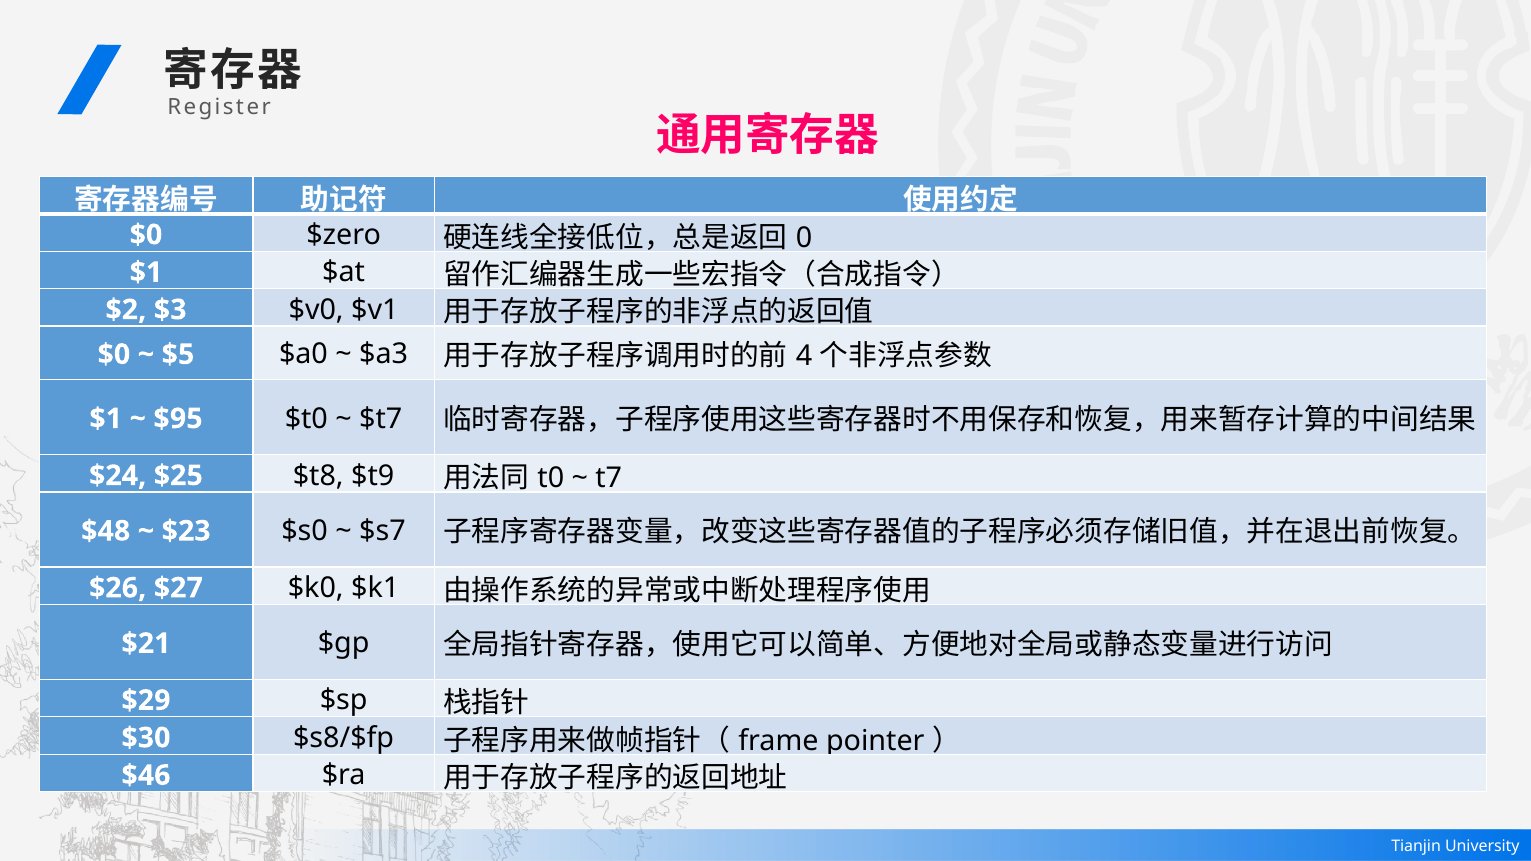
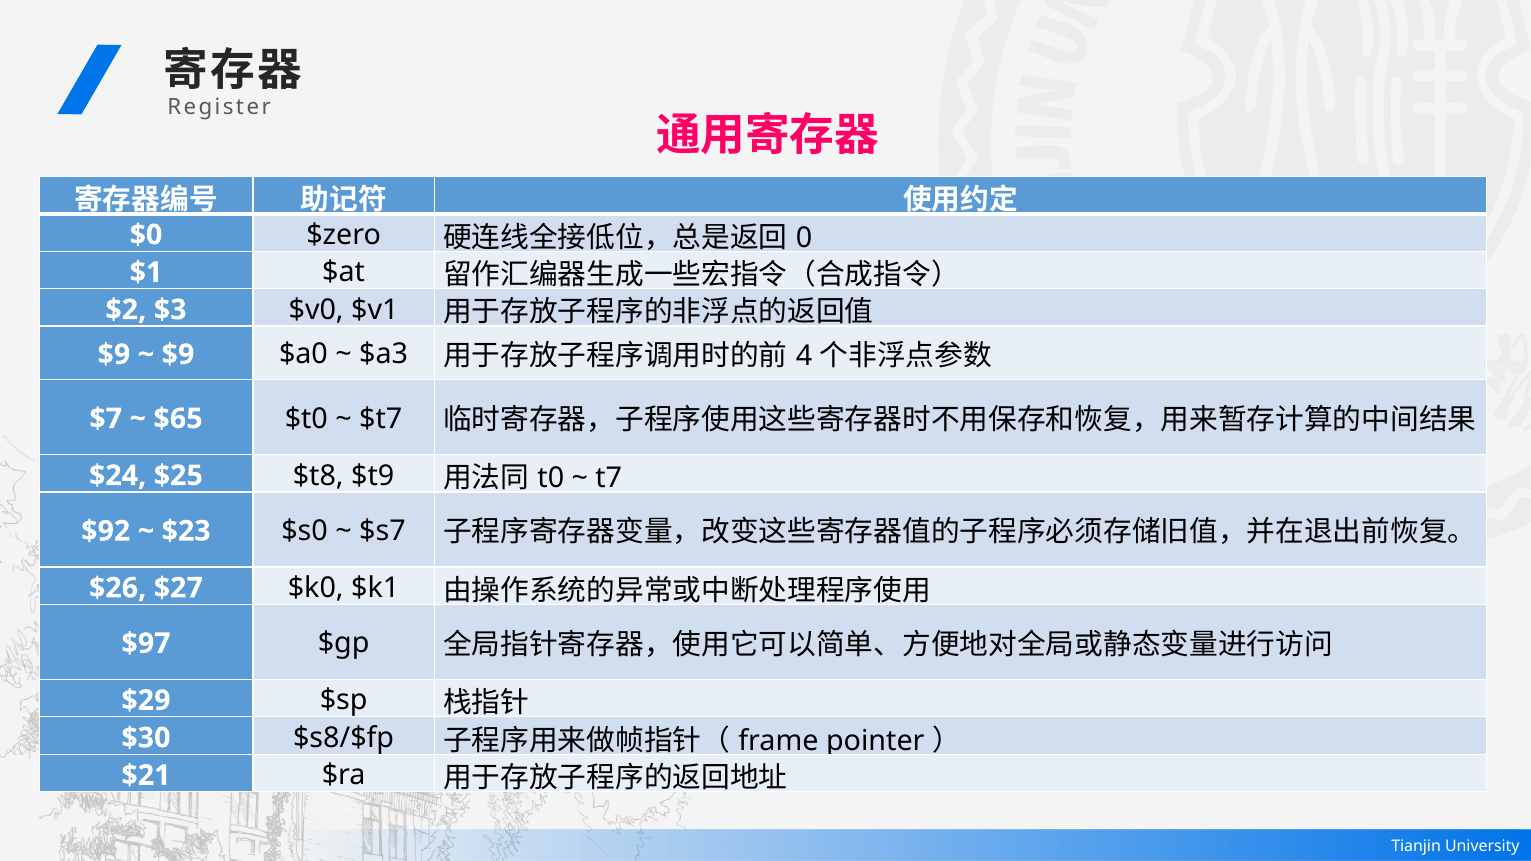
$0: $0 -> $9 (114, 355)
$5: $5 -> $9 (178, 355)
$1: $1 -> $7 (106, 419)
$95: $95 -> $65 (178, 419)
$48: $48 -> $92 (106, 531)
$21: $21 -> $97 (146, 644)
$46: $46 -> $21 (146, 775)
